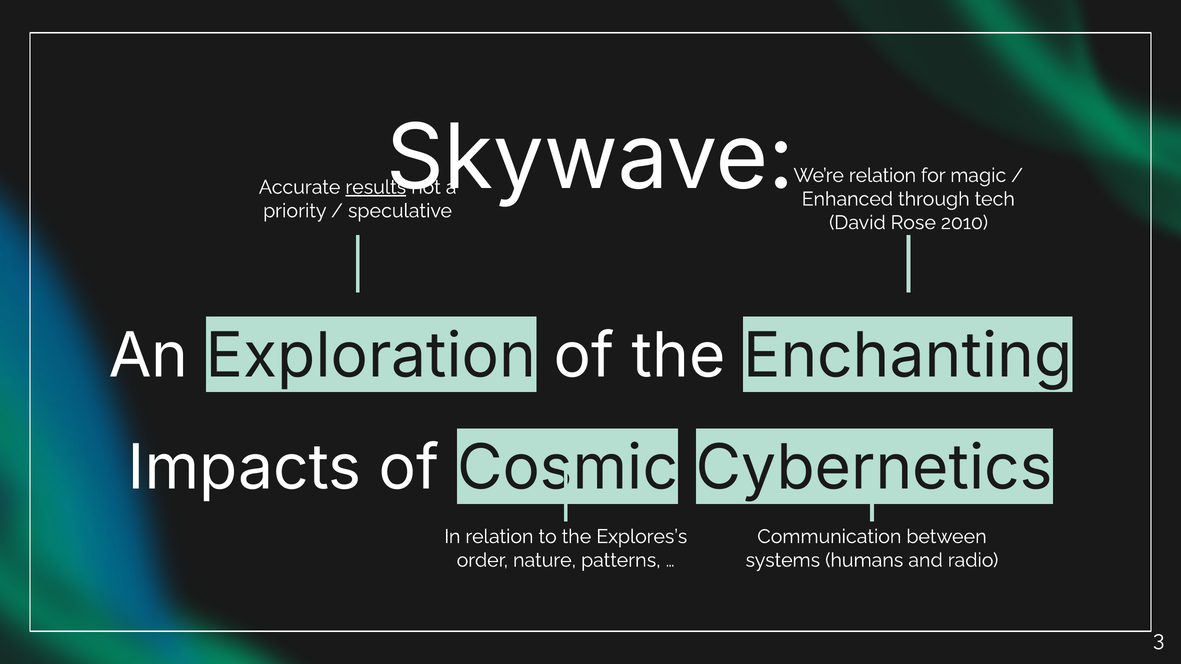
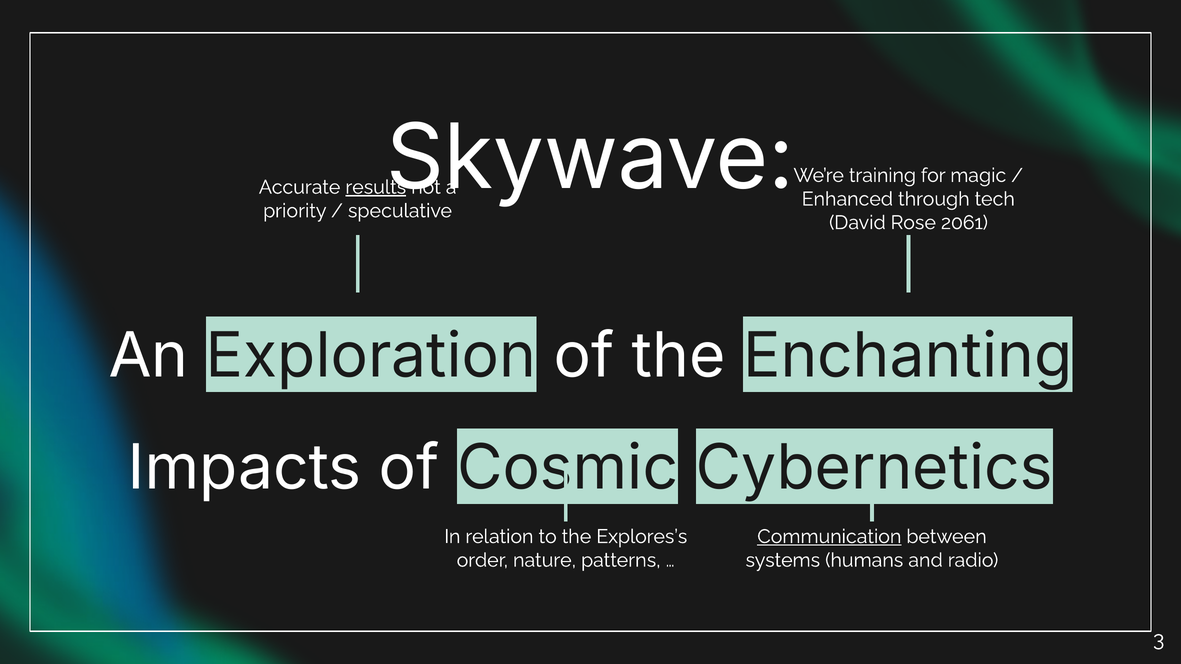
We’re relation: relation -> training (882, 175)
2010: 2010 -> 2061 (964, 223)
Communication underline: none -> present (829, 537)
